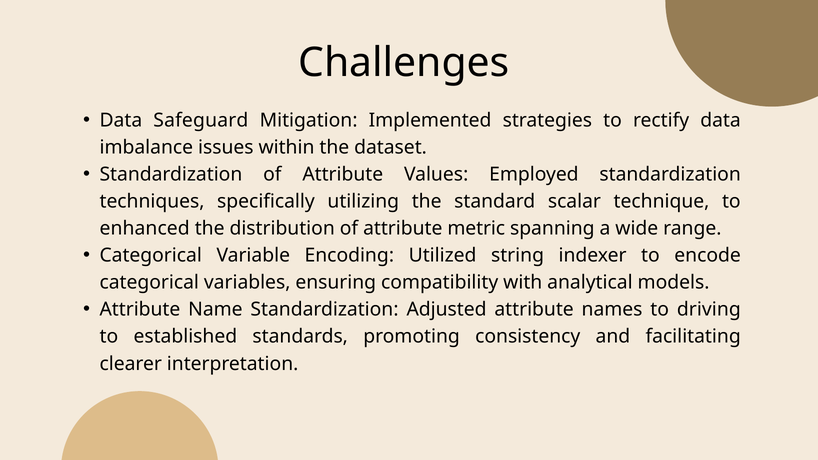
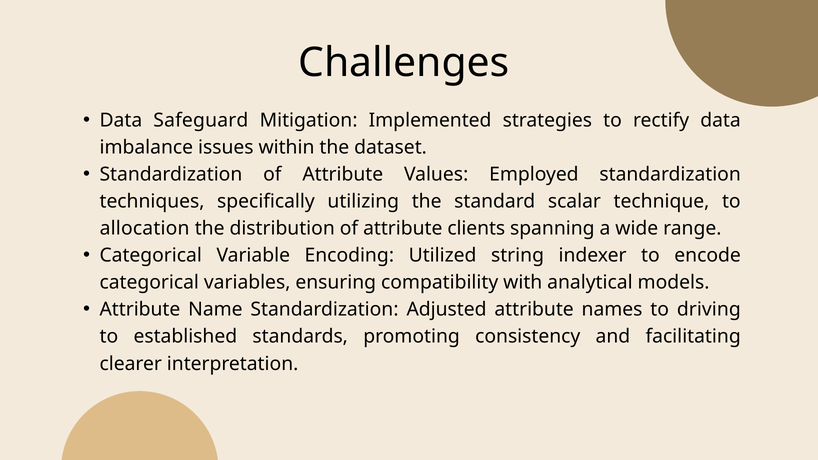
enhanced: enhanced -> allocation (145, 229)
metric: metric -> clients (476, 229)
